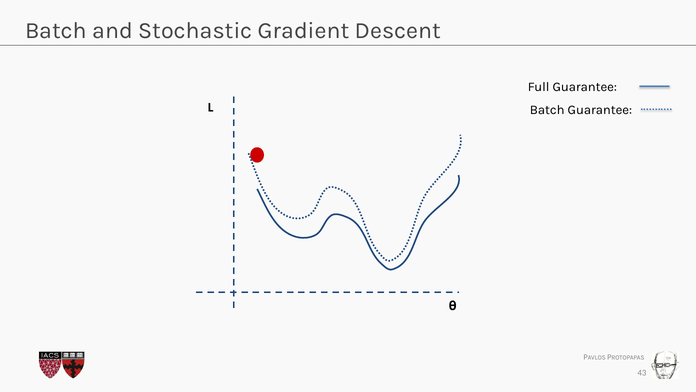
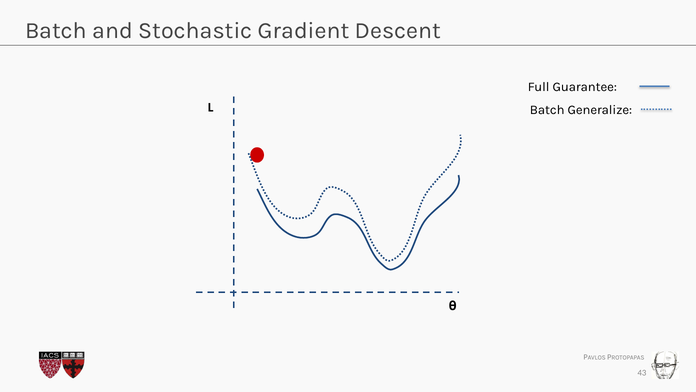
Batch Guarantee: Guarantee -> Generalize (600, 110)
